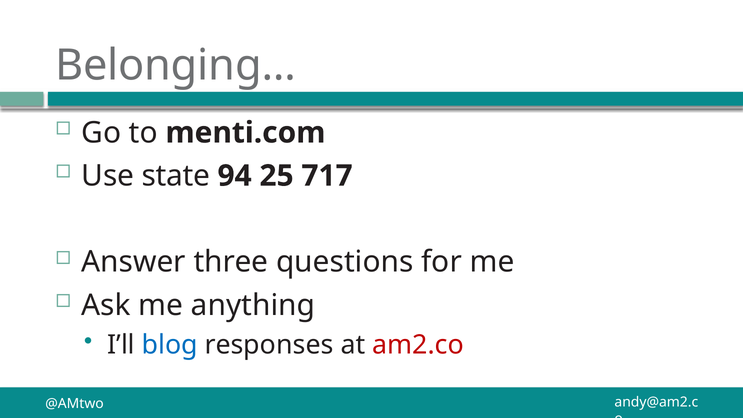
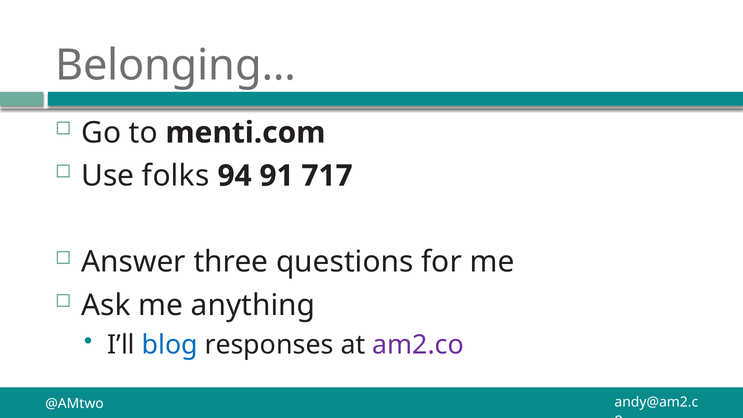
state: state -> folks (176, 176)
25: 25 -> 91 (277, 176)
am2.co colour: red -> purple (418, 345)
